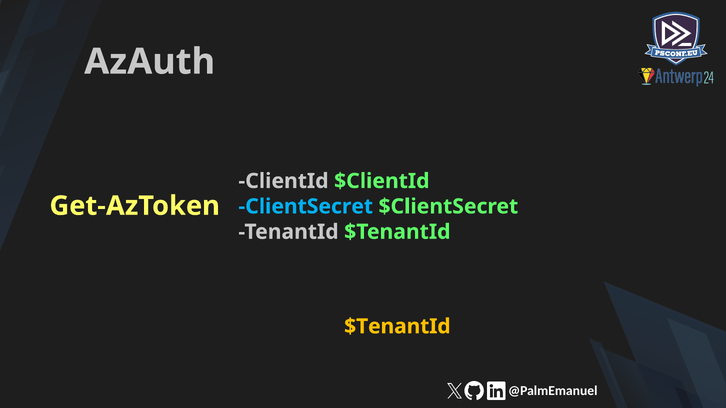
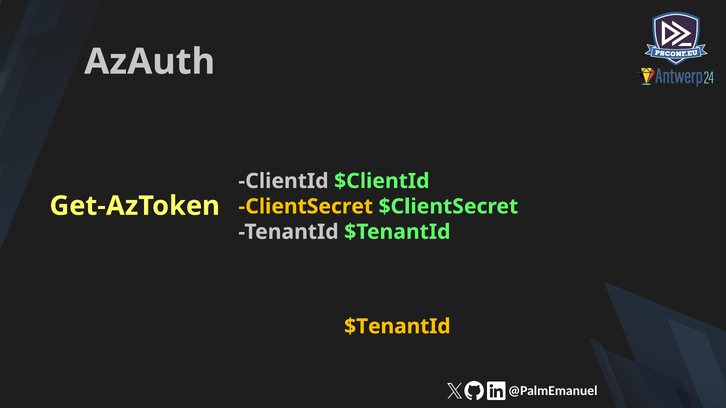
ClientSecret colour: light blue -> yellow (306, 207)
